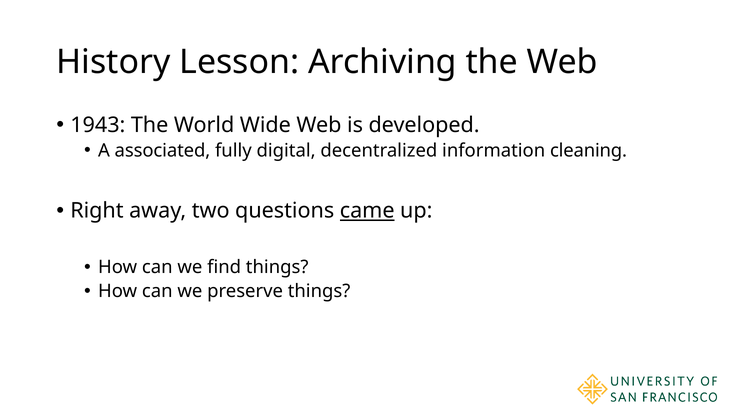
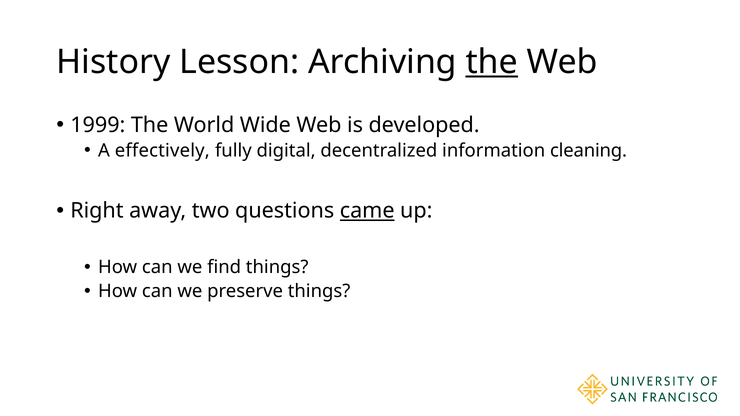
the underline: none -> present (492, 62)
1943: 1943 -> 1999 (98, 125)
associated: associated -> effectively (162, 151)
